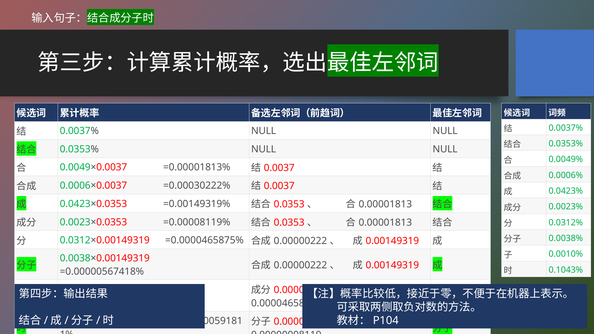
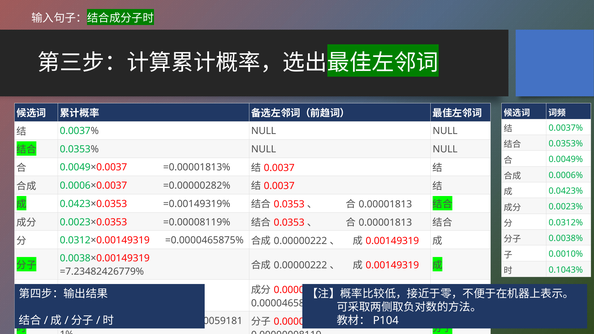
=0.00030222%: =0.00030222% -> =0.00000282% (197, 186)
=0.00000567418%: =0.00000567418% -> =7.23482426779% (102, 272)
